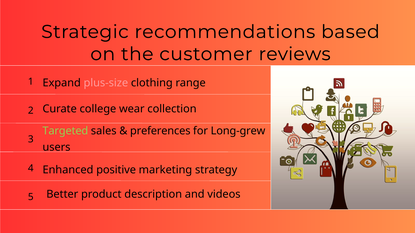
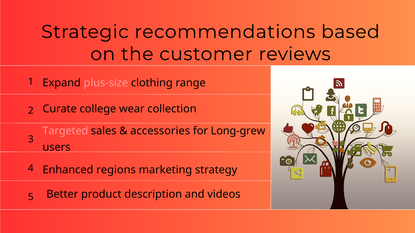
Targeted colour: light green -> pink (65, 131)
preferences: preferences -> accessories (160, 131)
positive: positive -> regions (116, 170)
